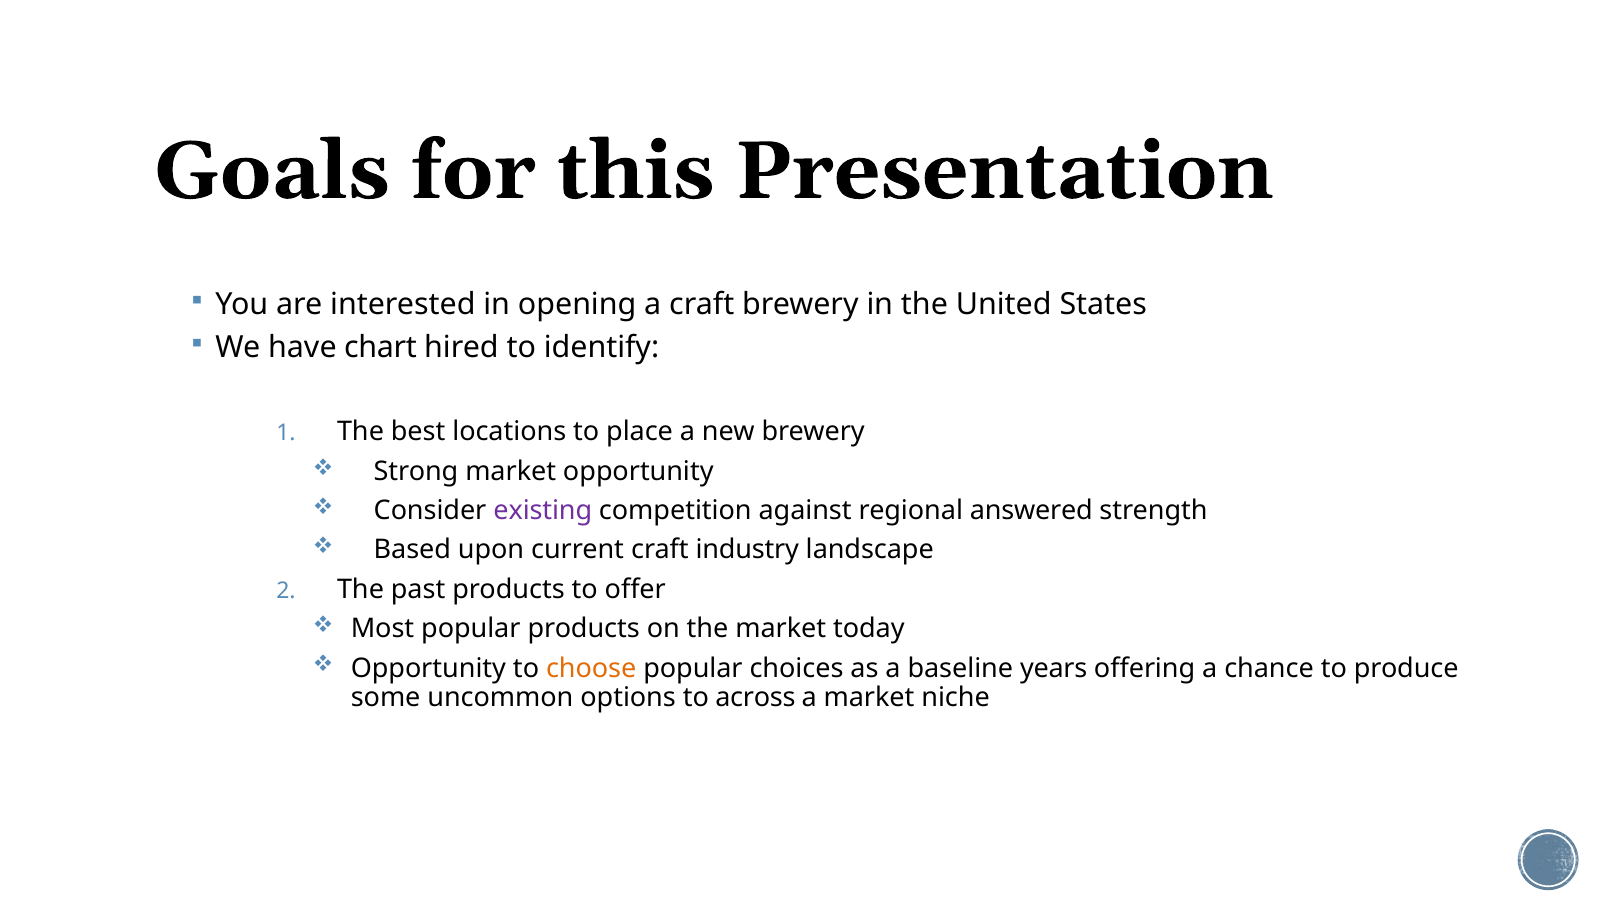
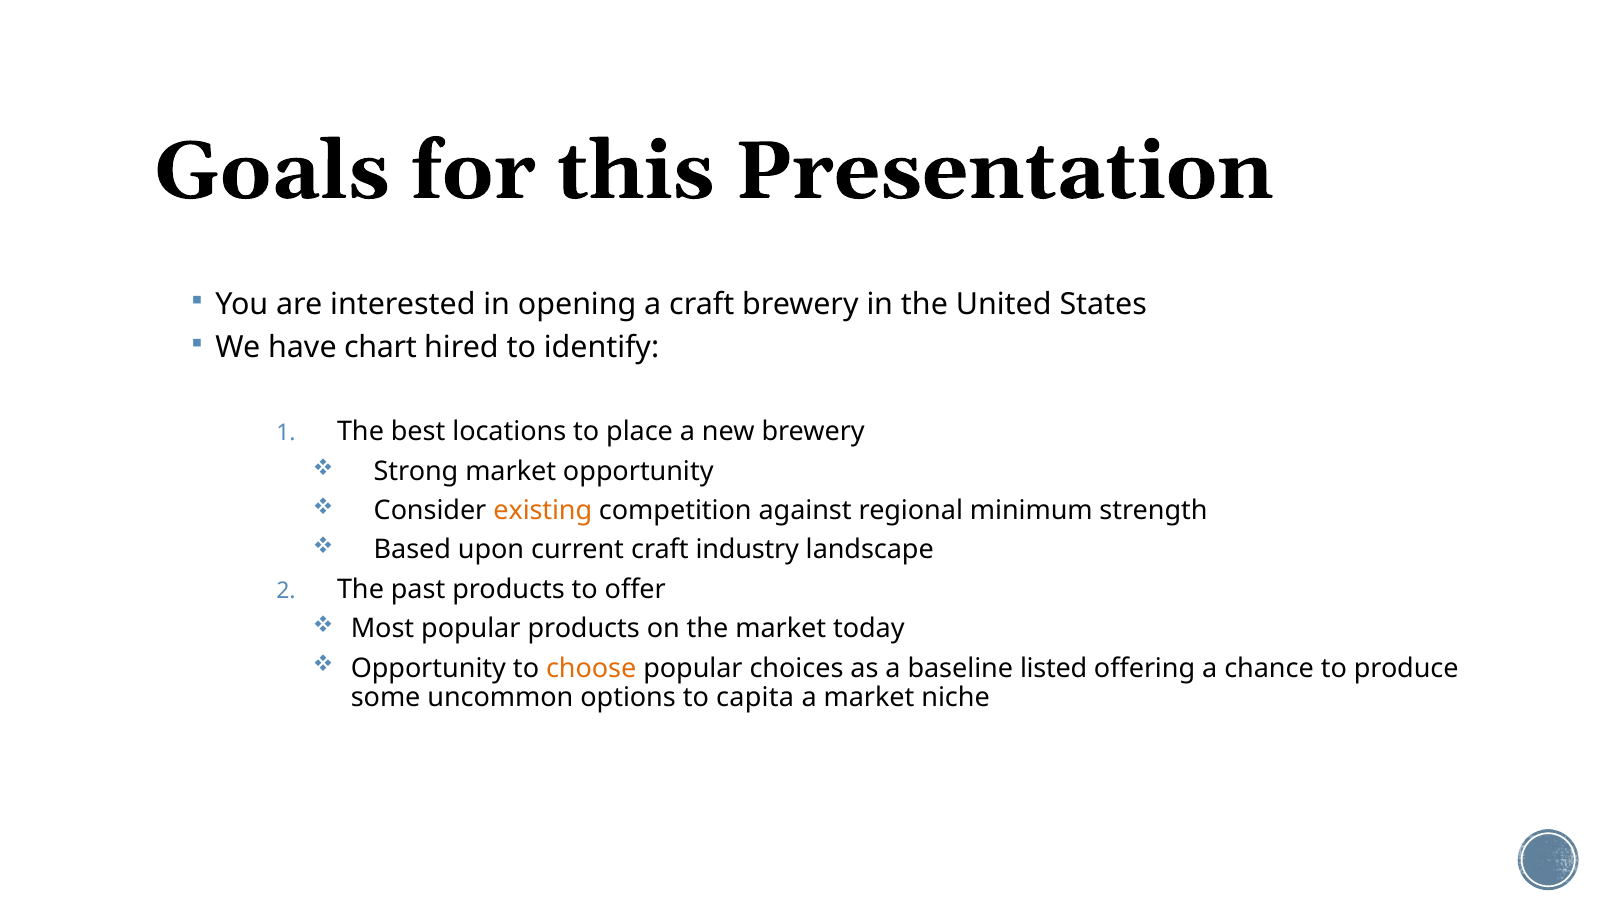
existing colour: purple -> orange (543, 511)
answered: answered -> minimum (1031, 511)
years: years -> listed (1054, 668)
across: across -> capita (755, 697)
